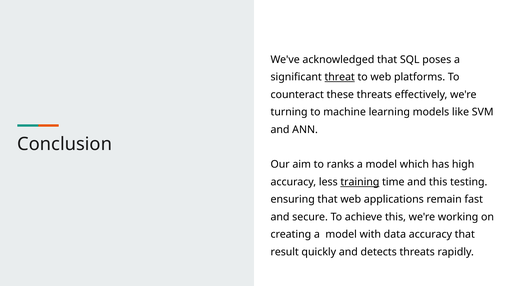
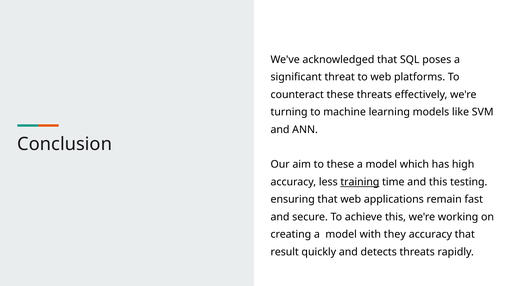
threat underline: present -> none (340, 77)
to ranks: ranks -> these (340, 164)
data: data -> they (395, 234)
